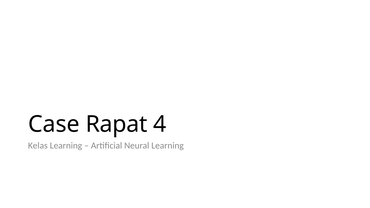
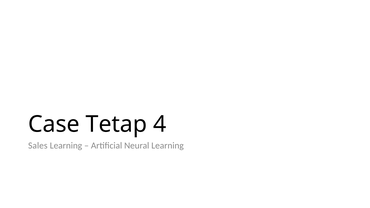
Rapat: Rapat -> Tetap (116, 124)
Kelas: Kelas -> Sales (38, 146)
